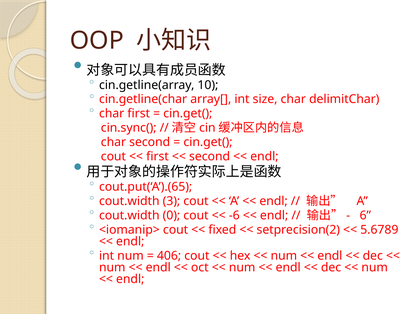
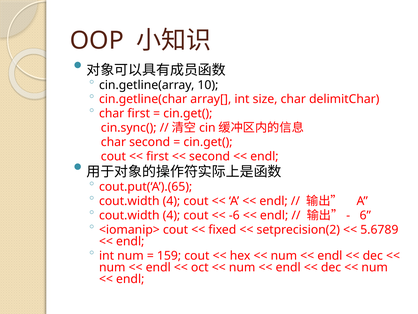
3: 3 -> 4 (171, 201)
0: 0 -> 4 (171, 215)
406: 406 -> 159 (169, 255)
